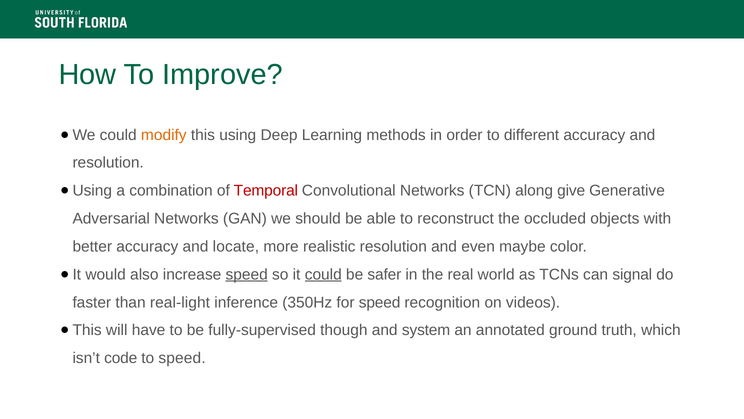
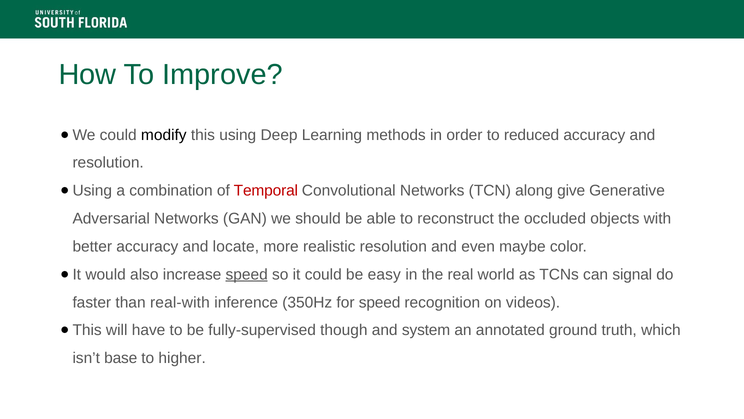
modify colour: orange -> black (164, 135)
different: different -> reduced (532, 135)
could underline: present -> none (323, 274)
safer: safer -> easy (384, 274)
real-light: real-light -> real-with (180, 302)
code: code -> base (121, 358)
to speed: speed -> higher (182, 358)
